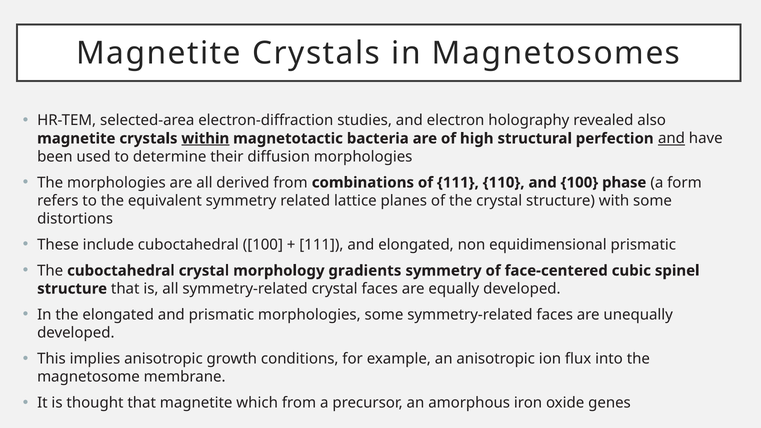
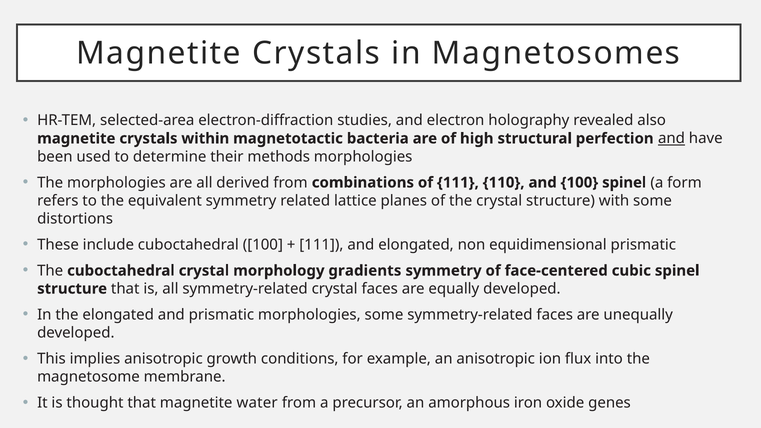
within underline: present -> none (205, 139)
diffusion: diffusion -> methods (279, 157)
100 phase: phase -> spinel (624, 183)
which: which -> water (257, 403)
